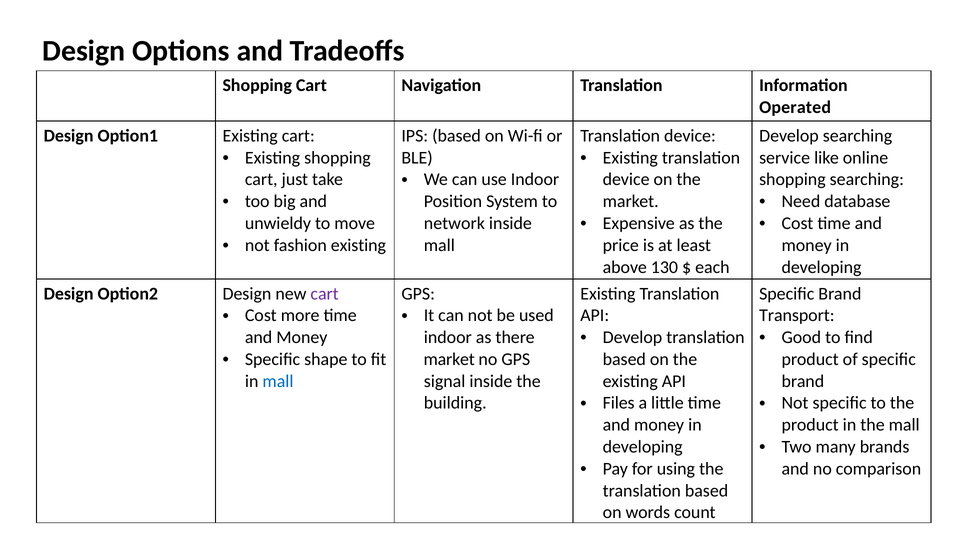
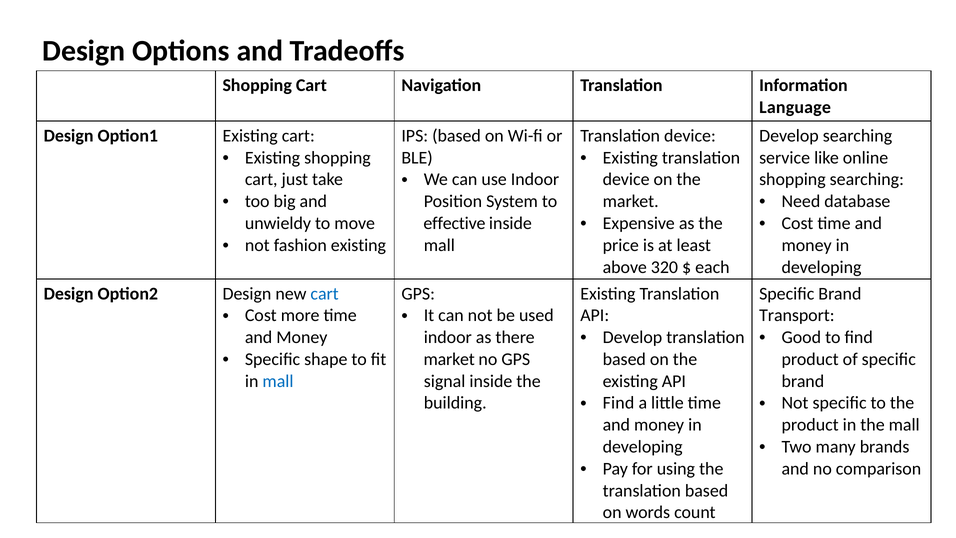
Operated: Operated -> Language (795, 107)
network: network -> effective (454, 223)
130: 130 -> 320 (664, 267)
cart colour: purple -> blue (325, 294)
Files: Files -> Find (619, 403)
